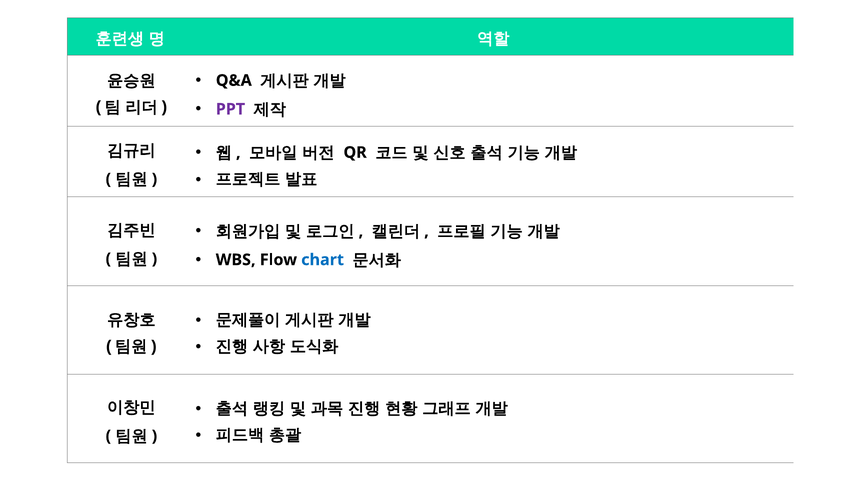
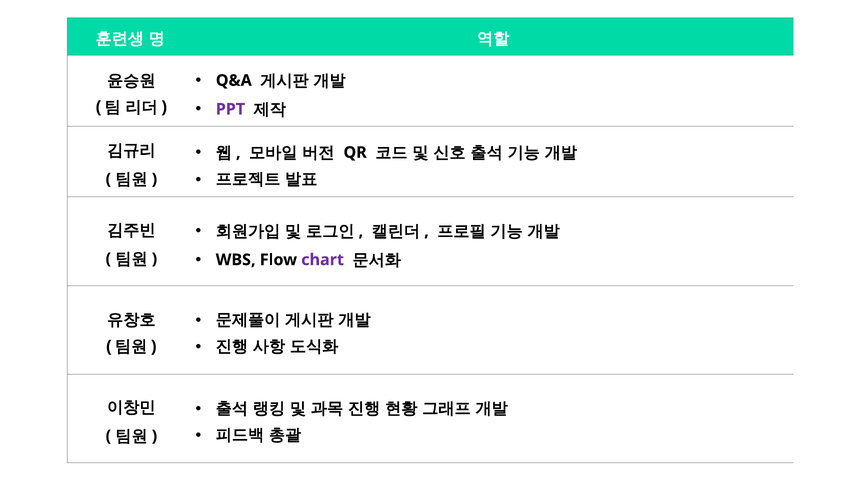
chart colour: blue -> purple (323, 259)
